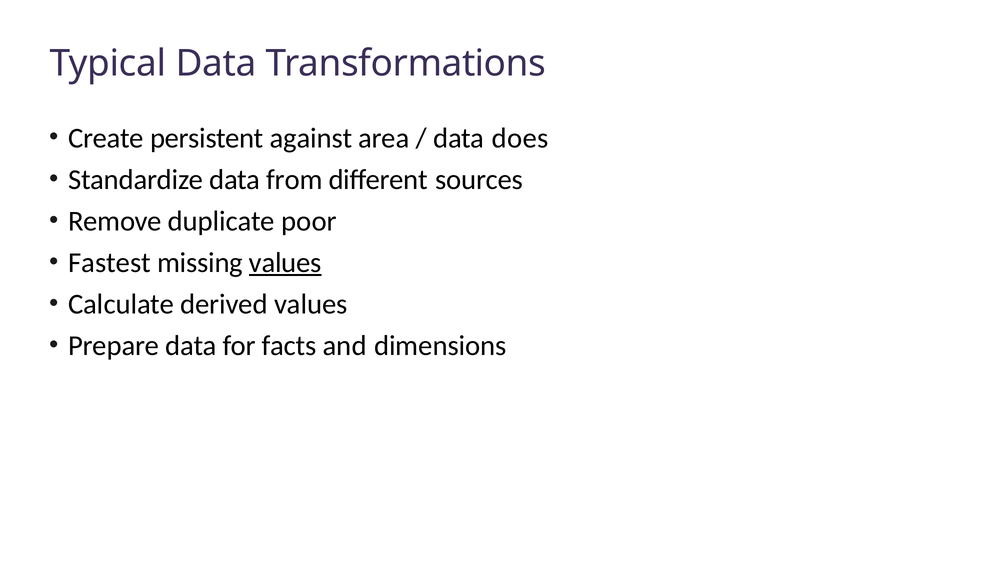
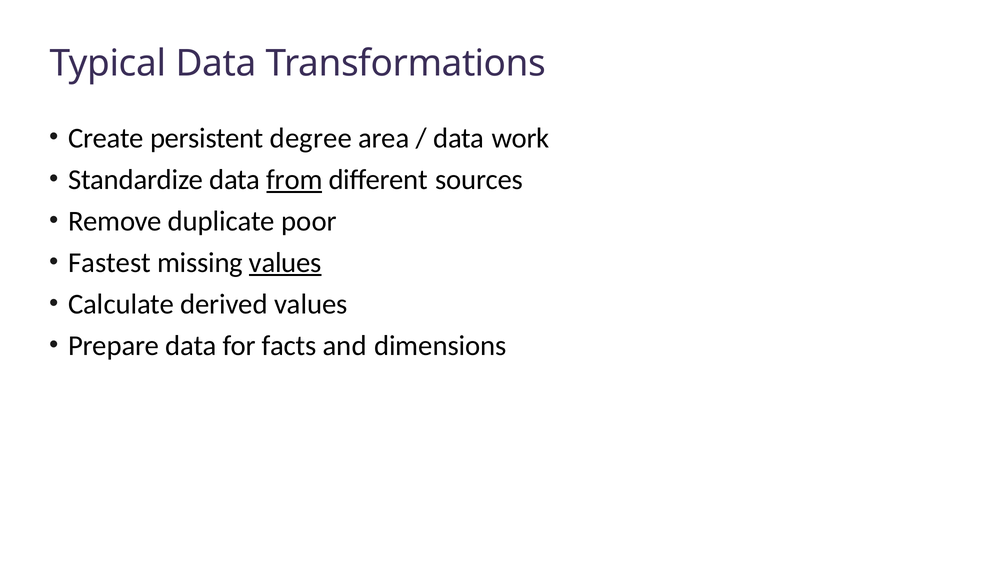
against: against -> degree (311, 138)
does: does -> work (521, 138)
from underline: none -> present (294, 180)
